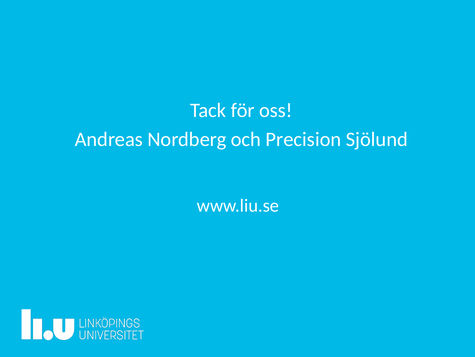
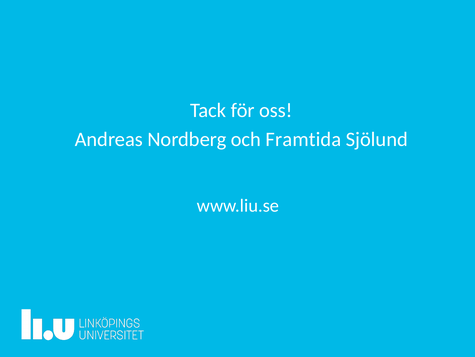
Precision: Precision -> Framtida (303, 139)
